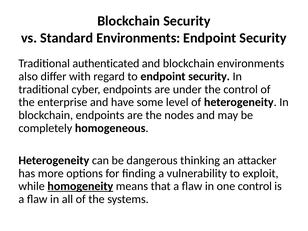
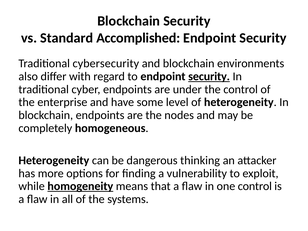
Standard Environments: Environments -> Accomplished (138, 38)
authenticated: authenticated -> cybersecurity (106, 63)
security underline: none -> present (209, 76)
